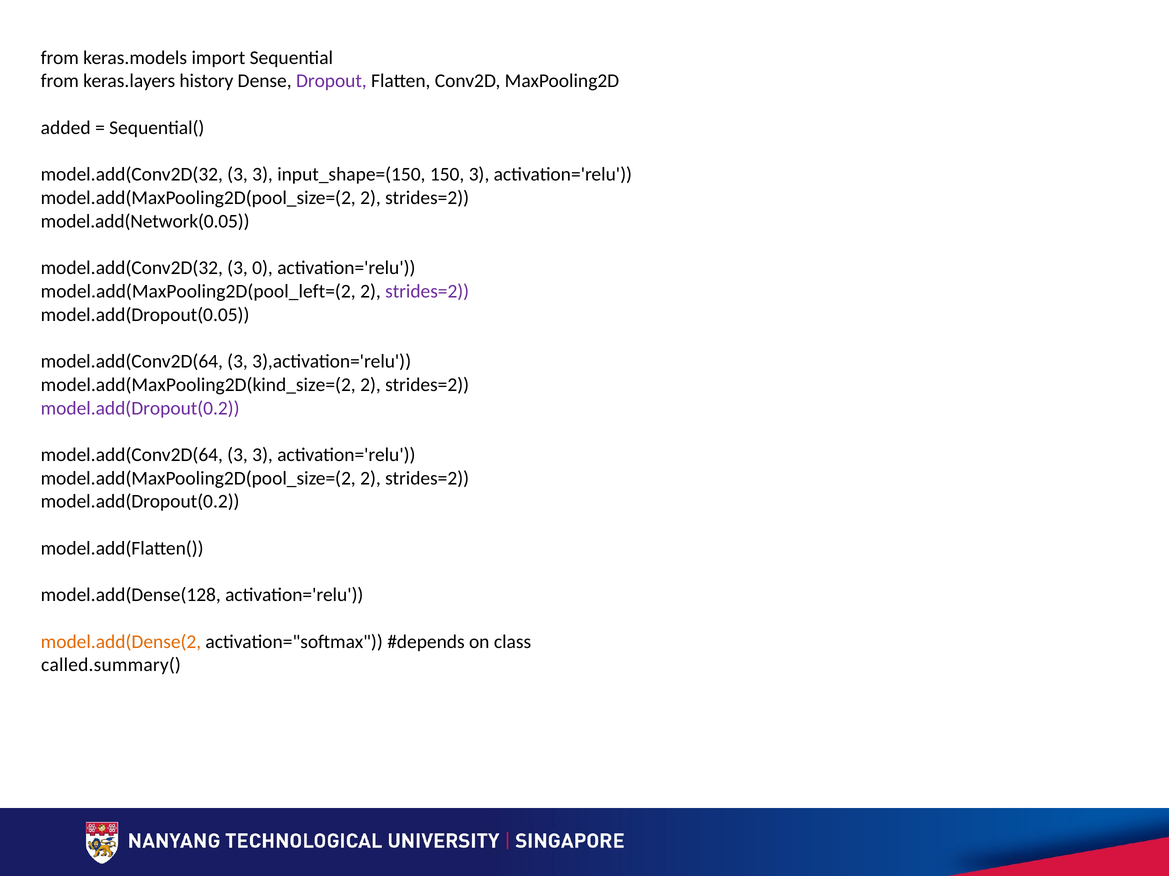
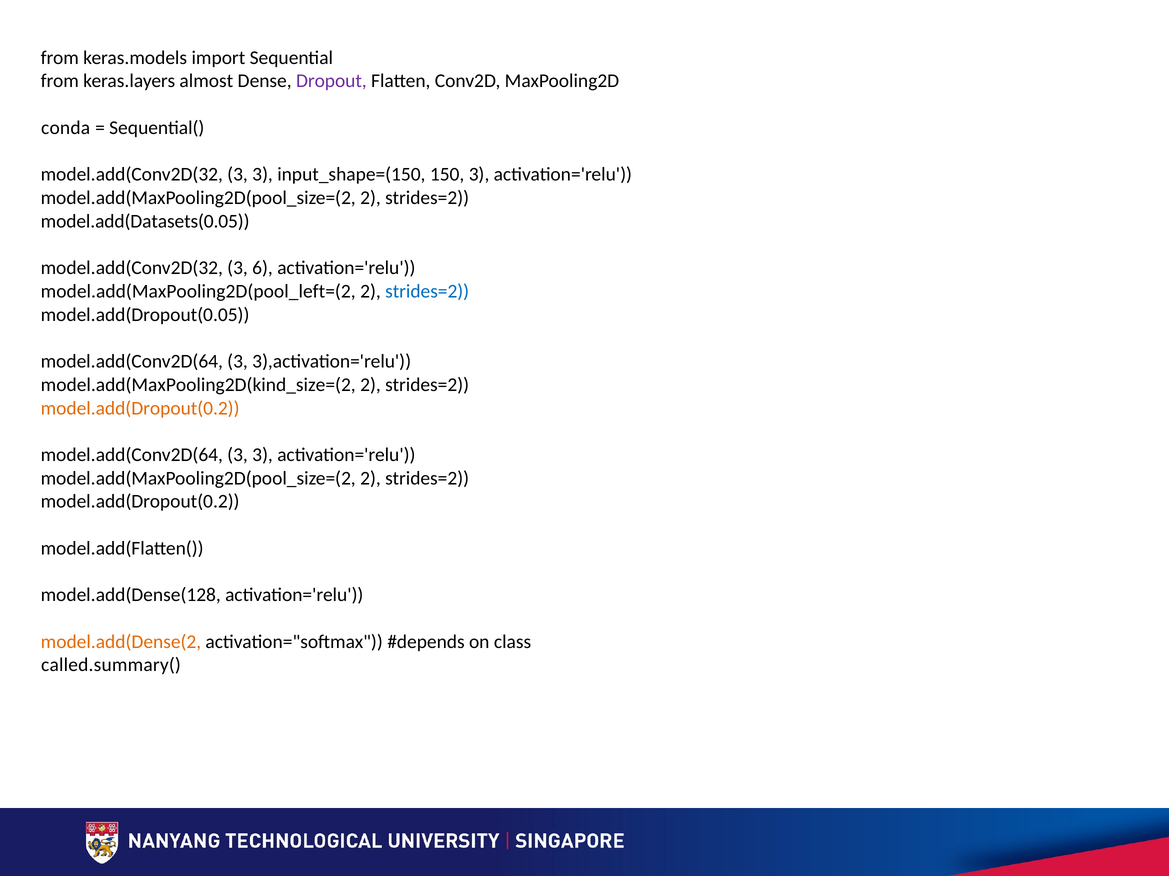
history: history -> almost (206, 81)
added: added -> conda (66, 128)
model.add(Network(0.05: model.add(Network(0.05 -> model.add(Datasets(0.05 (145, 221)
0: 0 -> 6 (263, 268)
strides=2 colour: purple -> blue (427, 292)
model.add(Dropout(0.2 colour: purple -> orange (140, 408)
